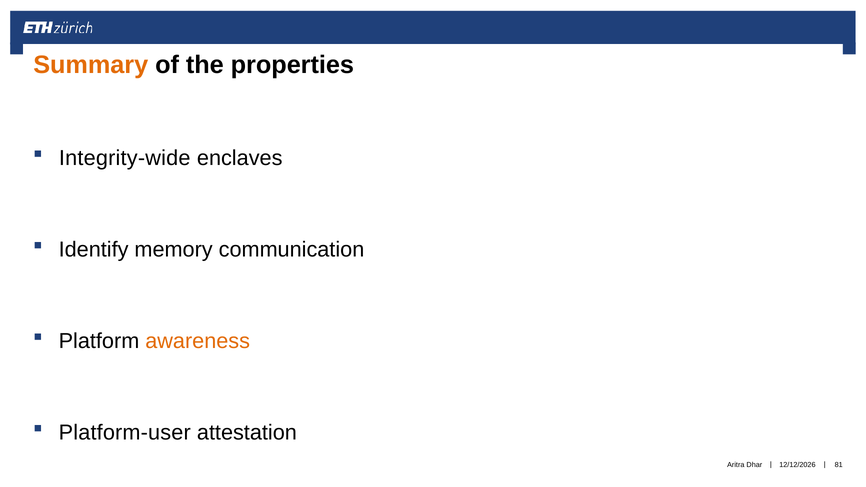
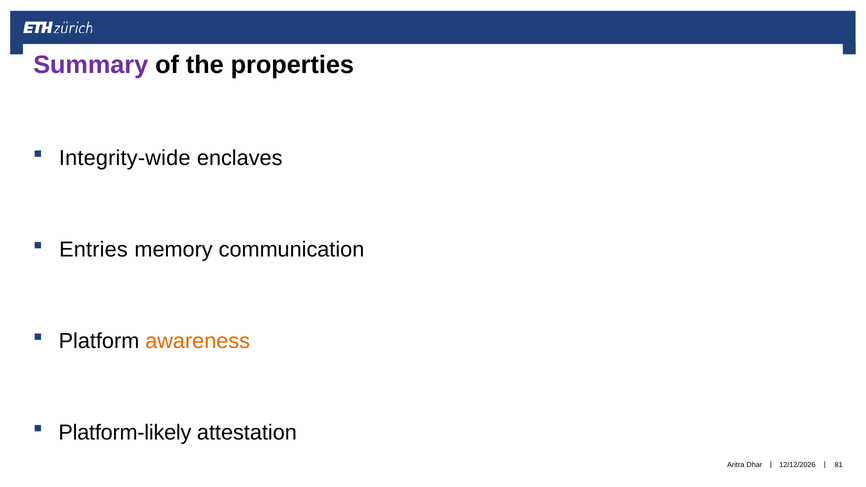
Summary colour: orange -> purple (91, 65)
Identify: Identify -> Entries (93, 250)
Platform-user: Platform-user -> Platform-likely (125, 433)
